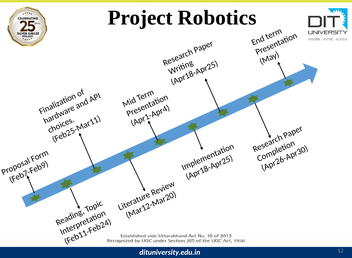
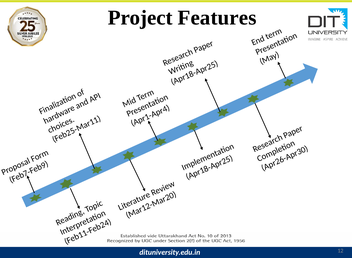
Robotics: Robotics -> Features (217, 18)
